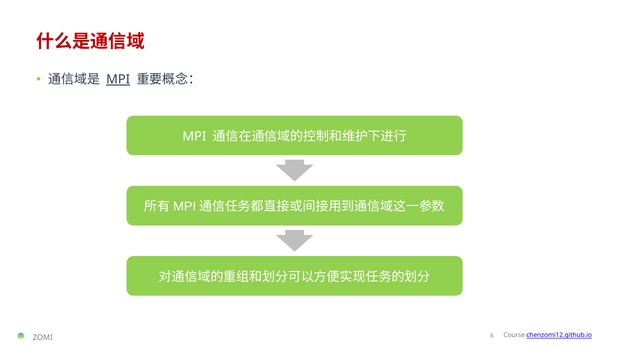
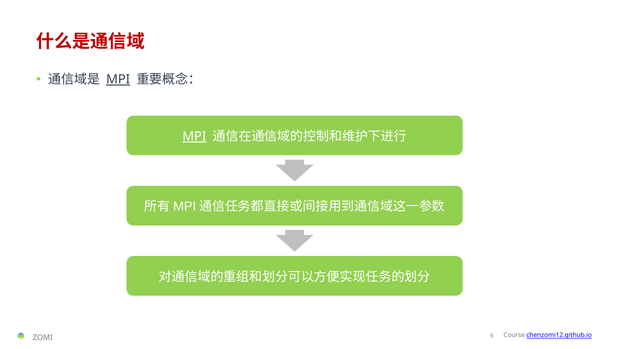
MPI underline: none -> present (194, 136)
